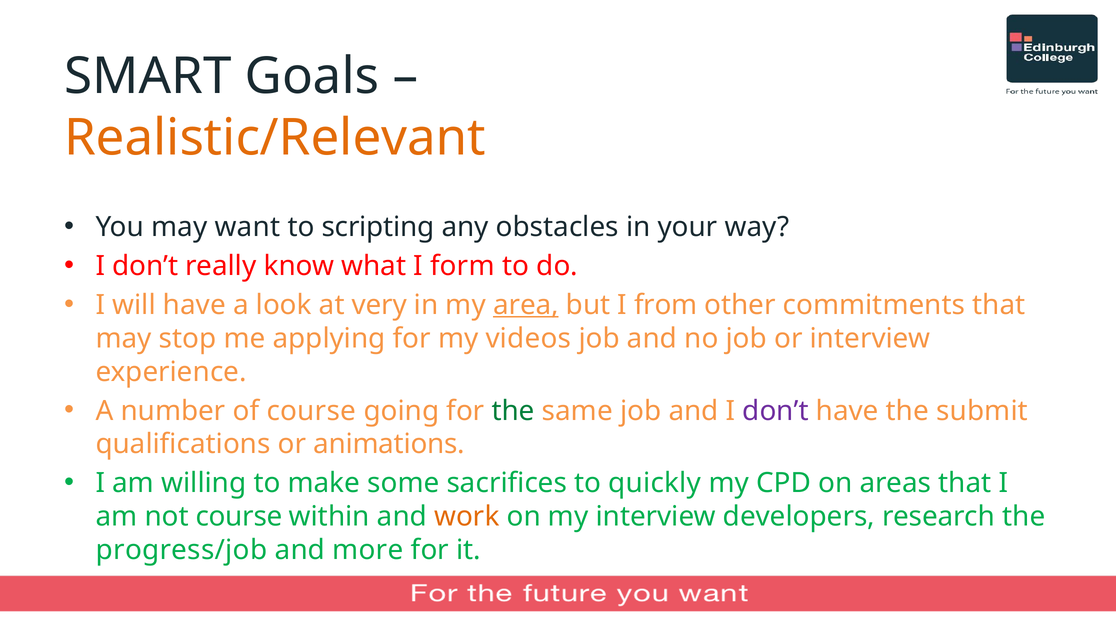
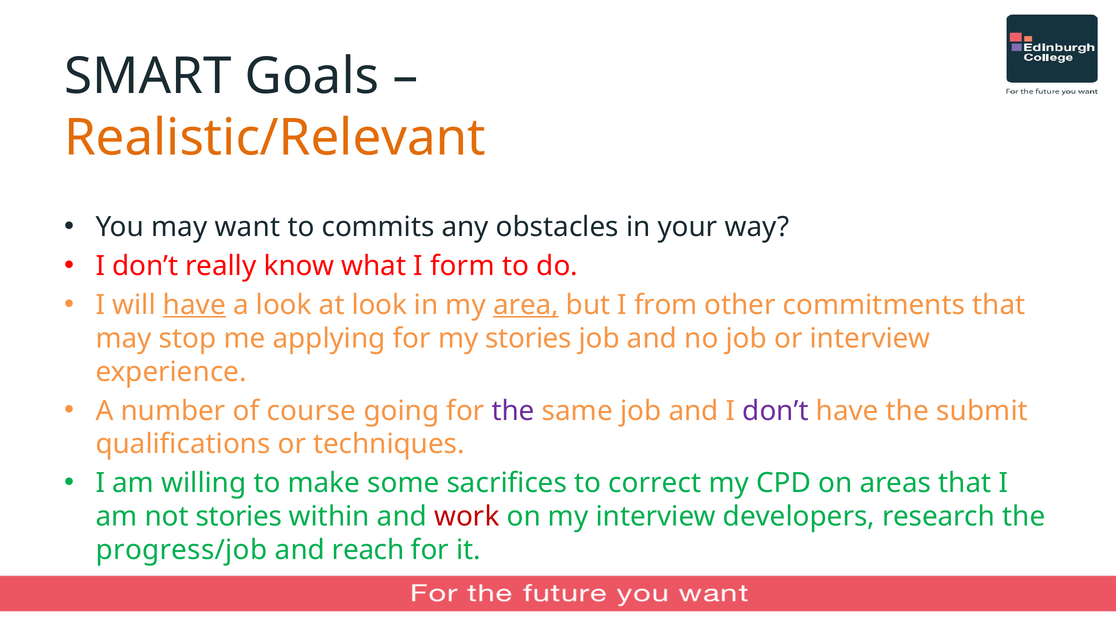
scripting: scripting -> commits (378, 227)
have underline: none -> present (194, 305)
at very: very -> look (379, 305)
my videos: videos -> stories (529, 339)
the colour: green -> purple (513, 411)
animations: animations -> techniques (389, 445)
quickly: quickly -> correct (655, 484)
not course: course -> stories (239, 517)
work colour: orange -> red (467, 517)
more: more -> reach (368, 551)
